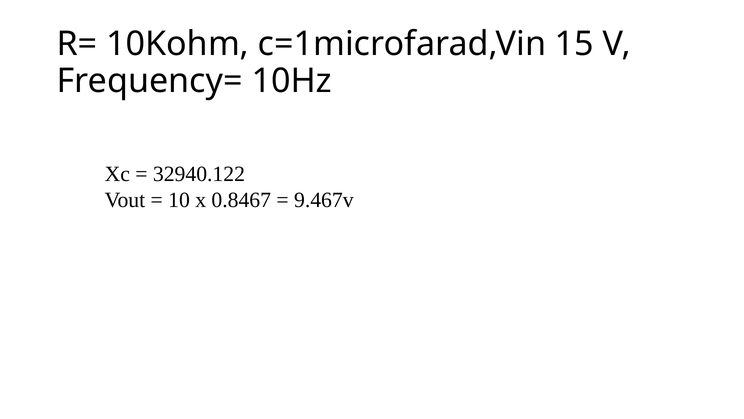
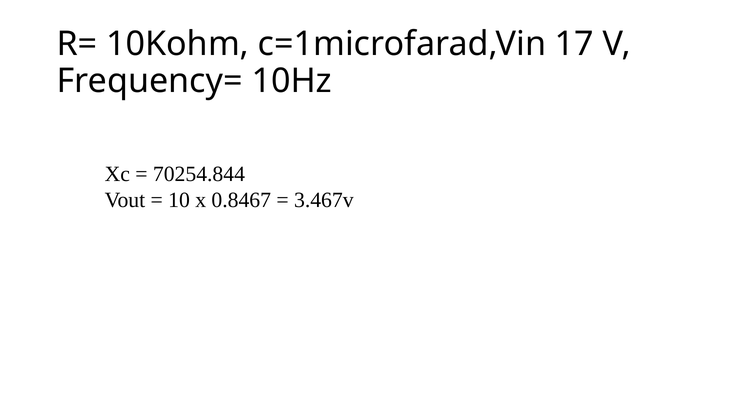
15: 15 -> 17 (574, 44)
32940.122: 32940.122 -> 70254.844 (199, 174)
9.467v: 9.467v -> 3.467v (324, 200)
